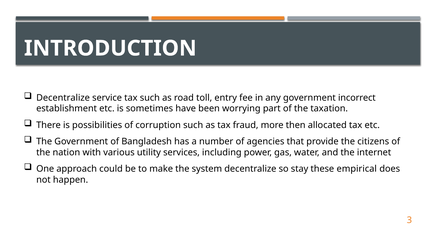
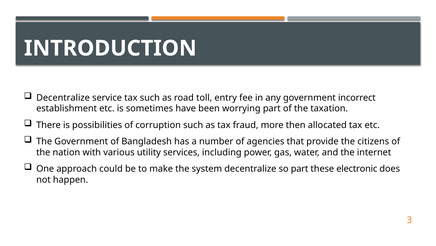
so stay: stay -> part (300, 168)
empirical: empirical -> electronic (357, 168)
